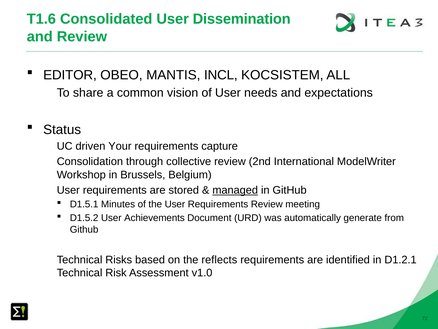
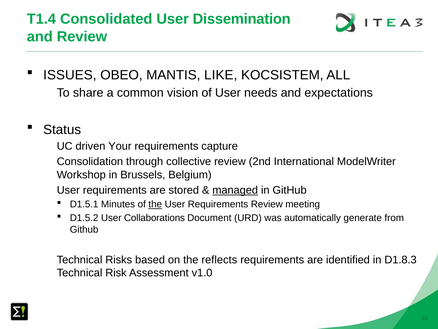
T1.6: T1.6 -> T1.4 (41, 19)
EDITOR: EDITOR -> ISSUES (70, 75)
INCL: INCL -> LIKE (221, 75)
the underline: none -> present (155, 204)
Achievements: Achievements -> Collaborations (154, 218)
D1.2.1: D1.2.1 -> D1.8.3 (401, 259)
